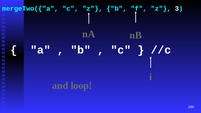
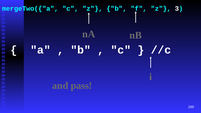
loop: loop -> pass (81, 86)
